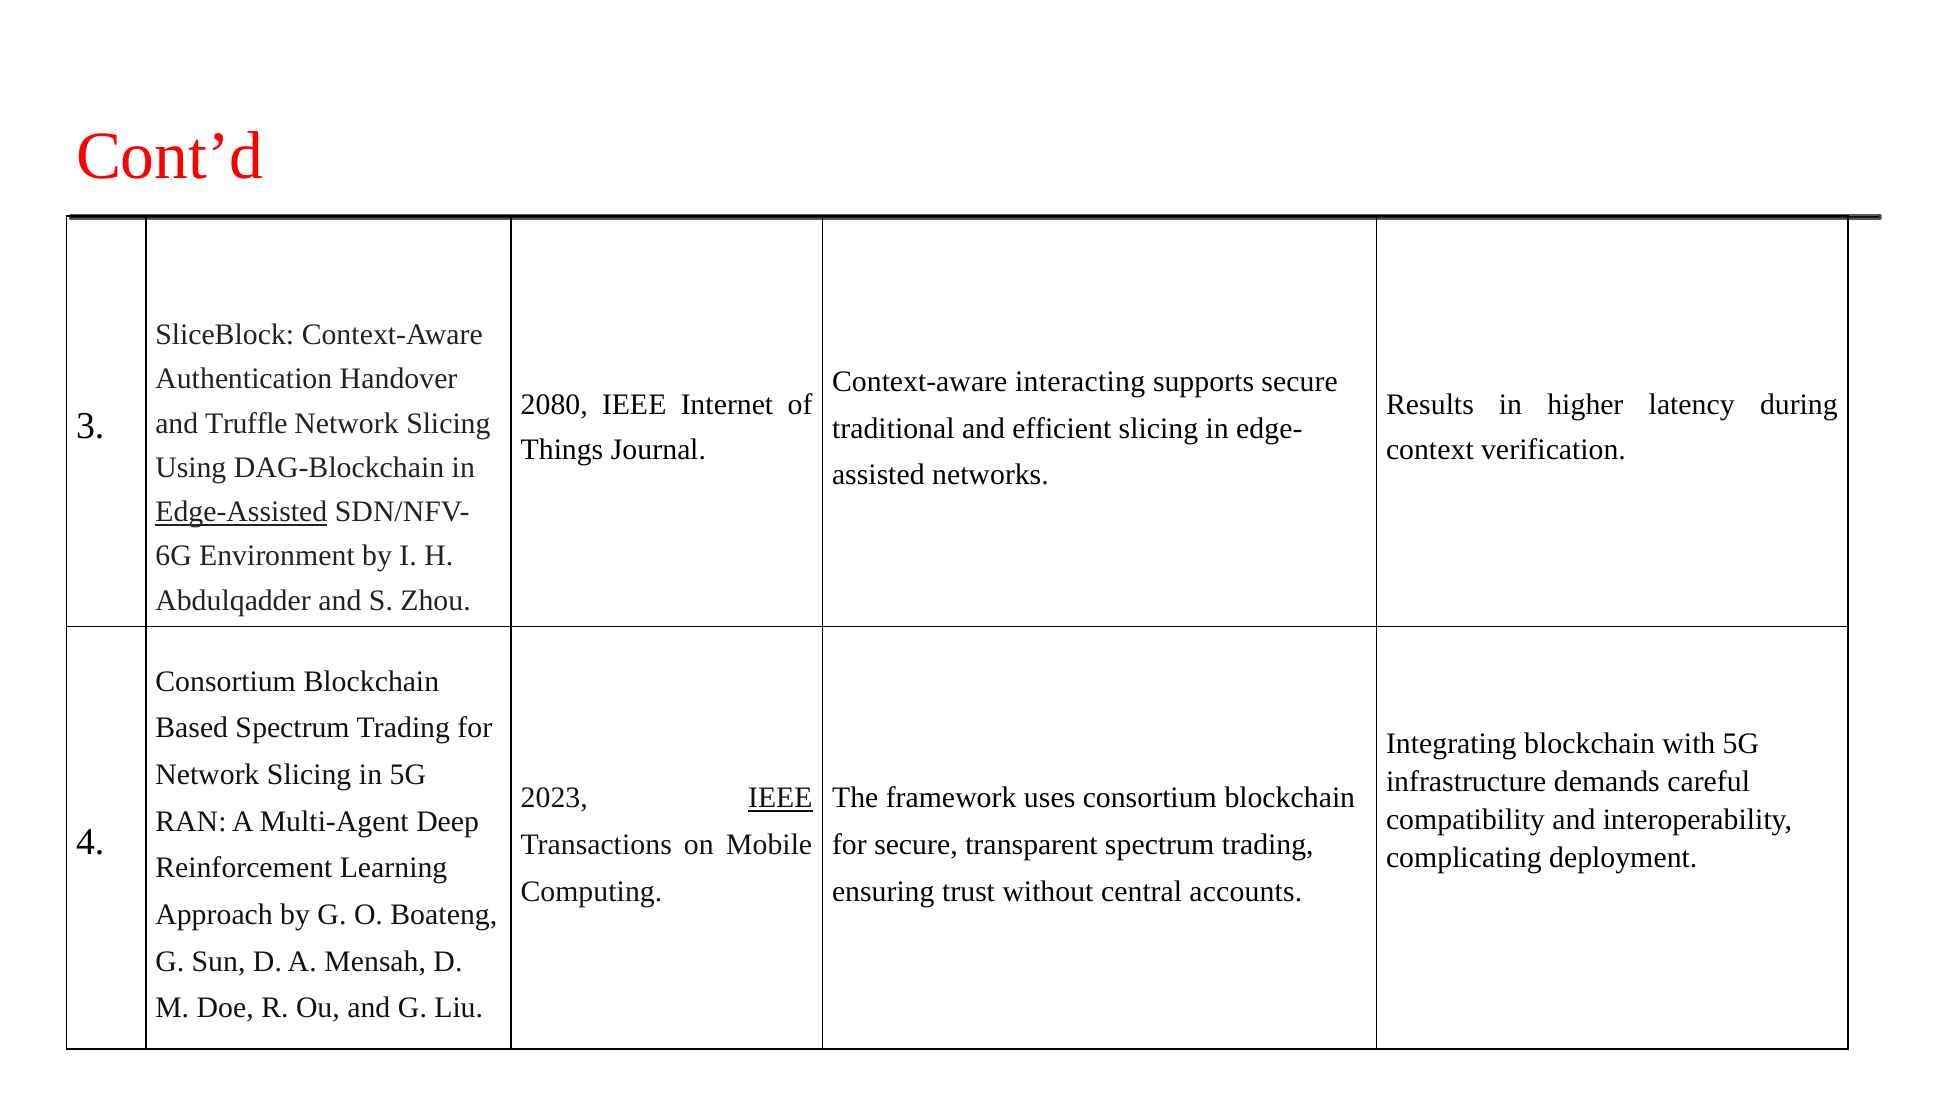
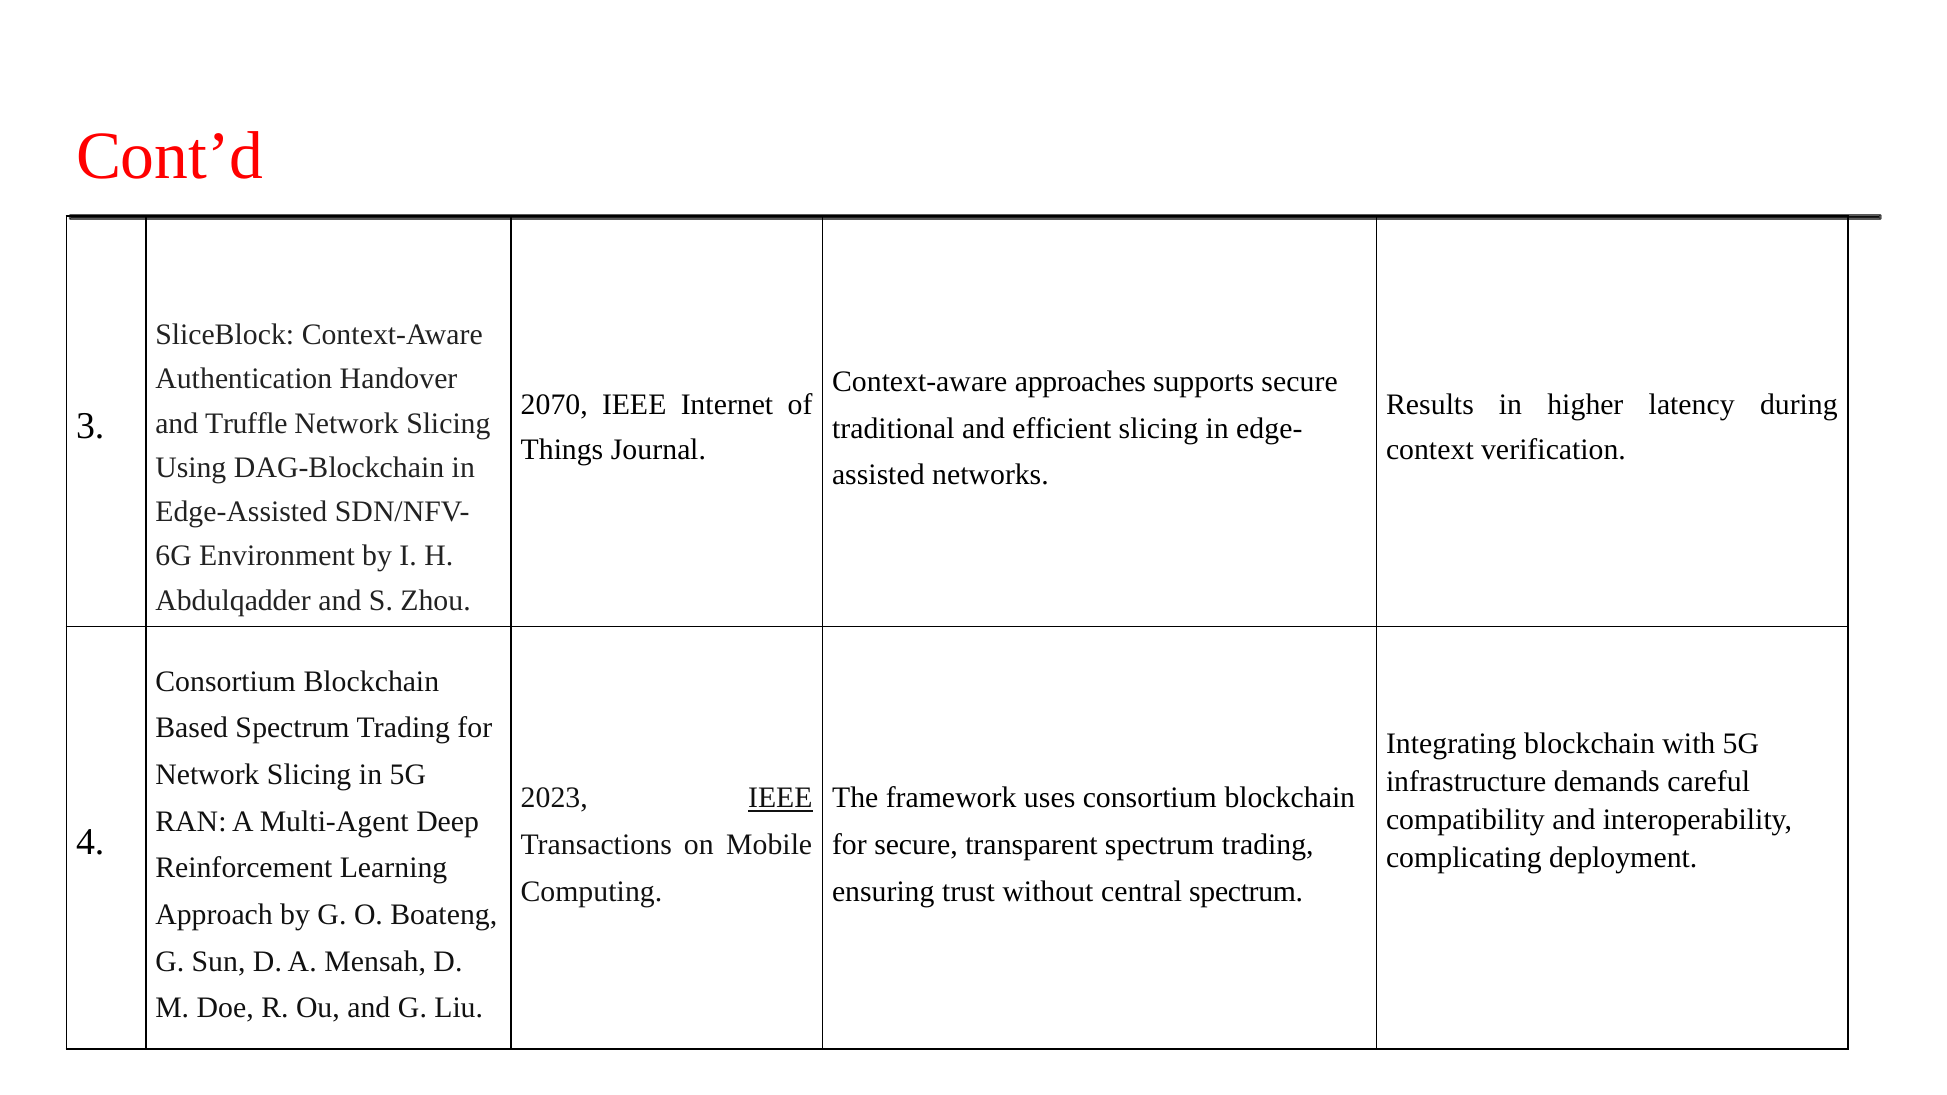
interacting: interacting -> approaches (1080, 382)
2080: 2080 -> 2070 (554, 405)
Edge-Assisted underline: present -> none (241, 512)
central accounts: accounts -> spectrum (1246, 892)
